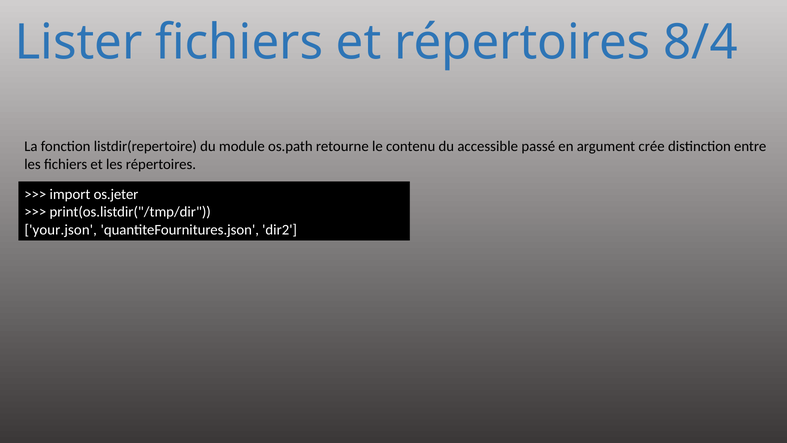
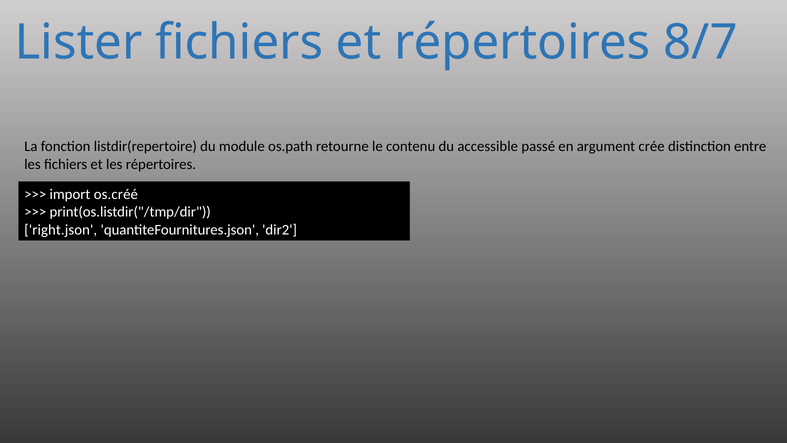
8/4: 8/4 -> 8/7 (700, 42)
os.jeter: os.jeter -> os.créé (116, 194)
your.json: your.json -> right.json (61, 230)
